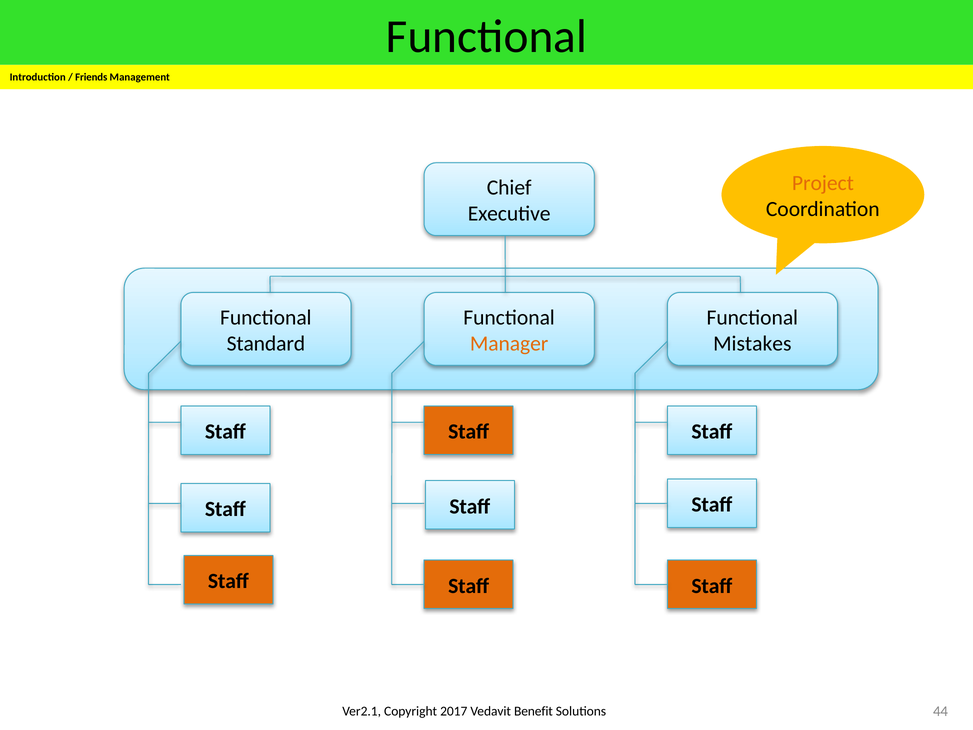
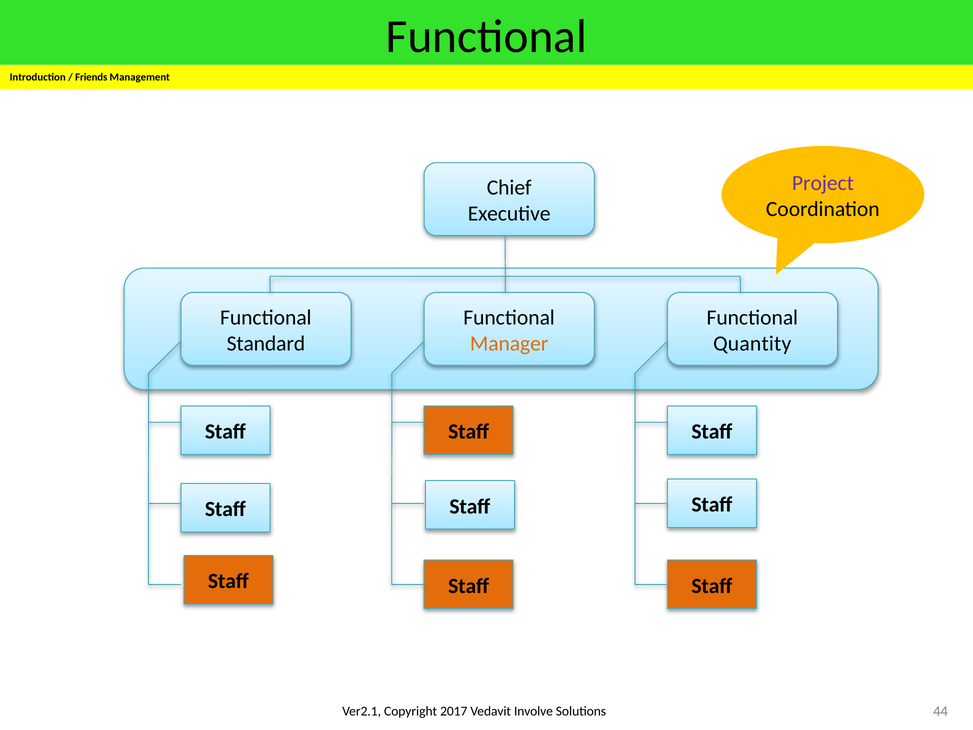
Project colour: orange -> purple (823, 183)
Mistakes: Mistakes -> Quantity (752, 343)
Benefit: Benefit -> Involve (533, 711)
